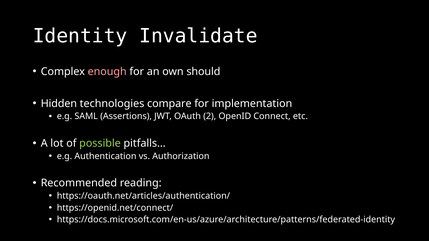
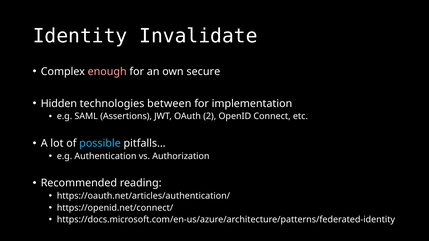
should: should -> secure (203, 72)
compare: compare -> between (169, 104)
possible colour: light green -> light blue (100, 143)
